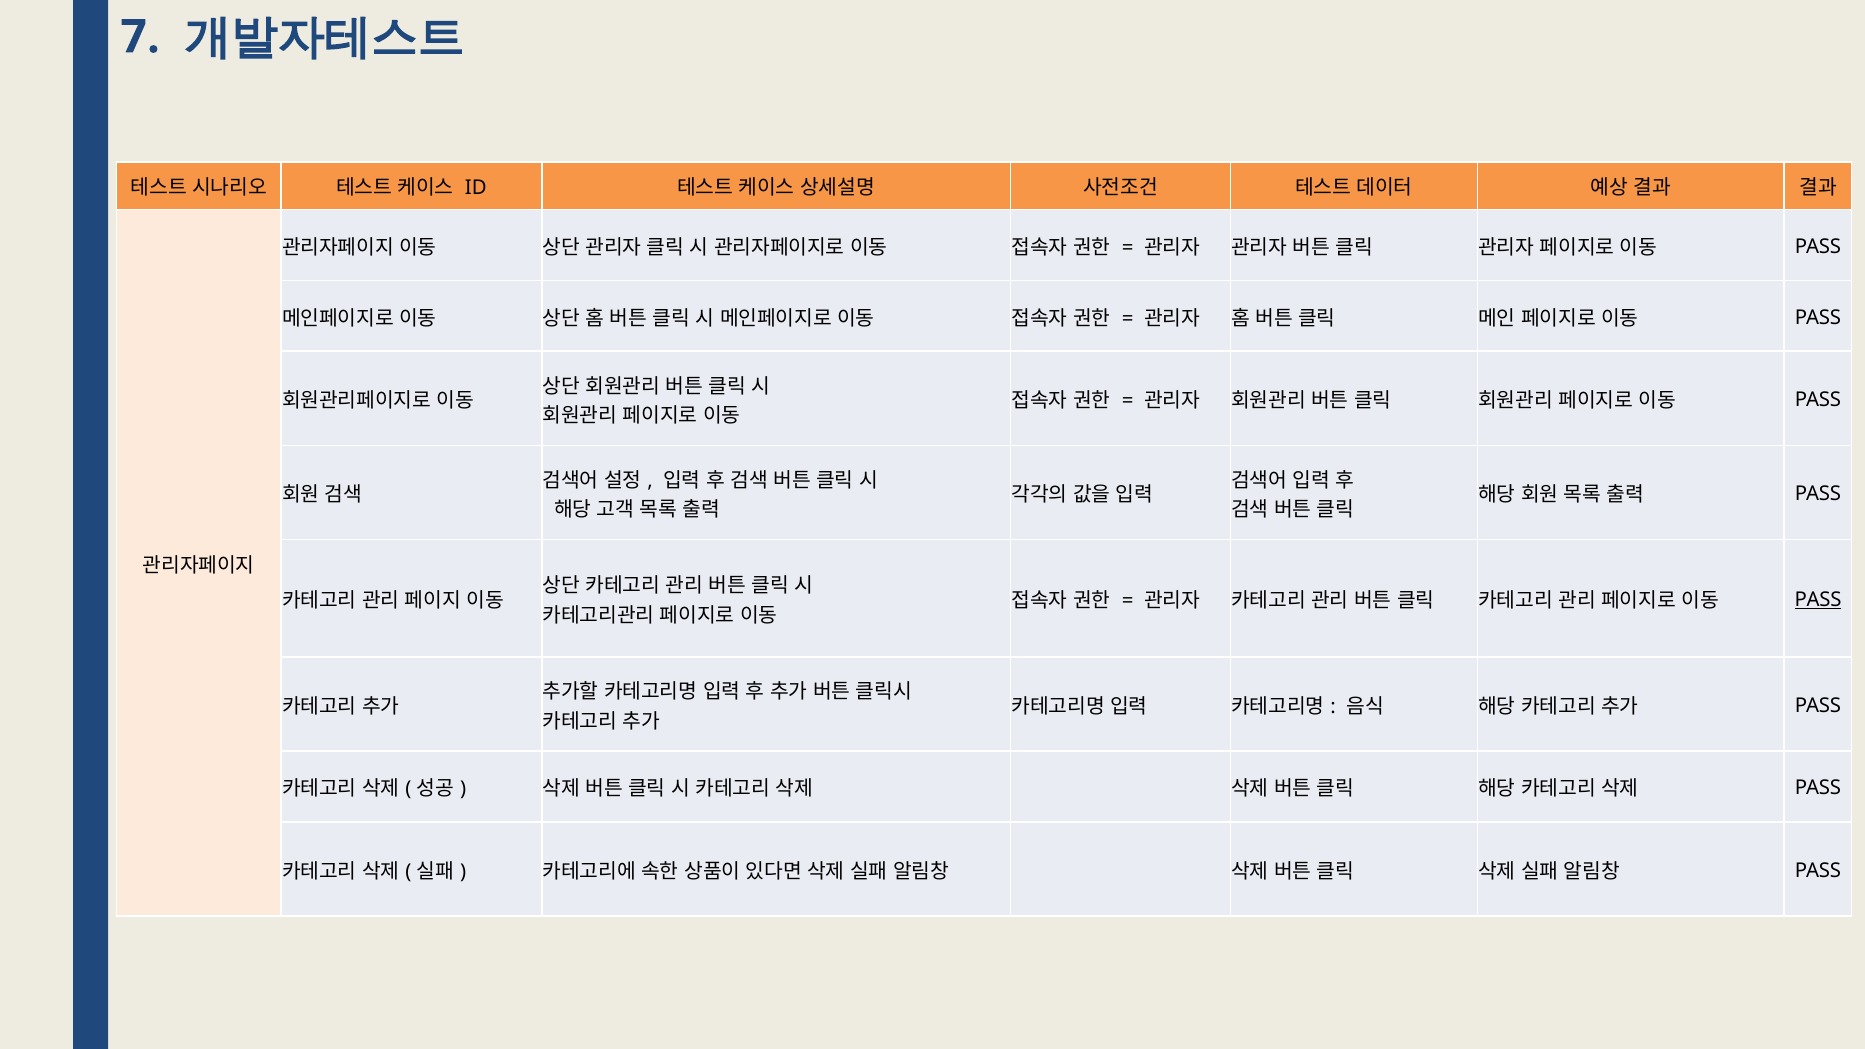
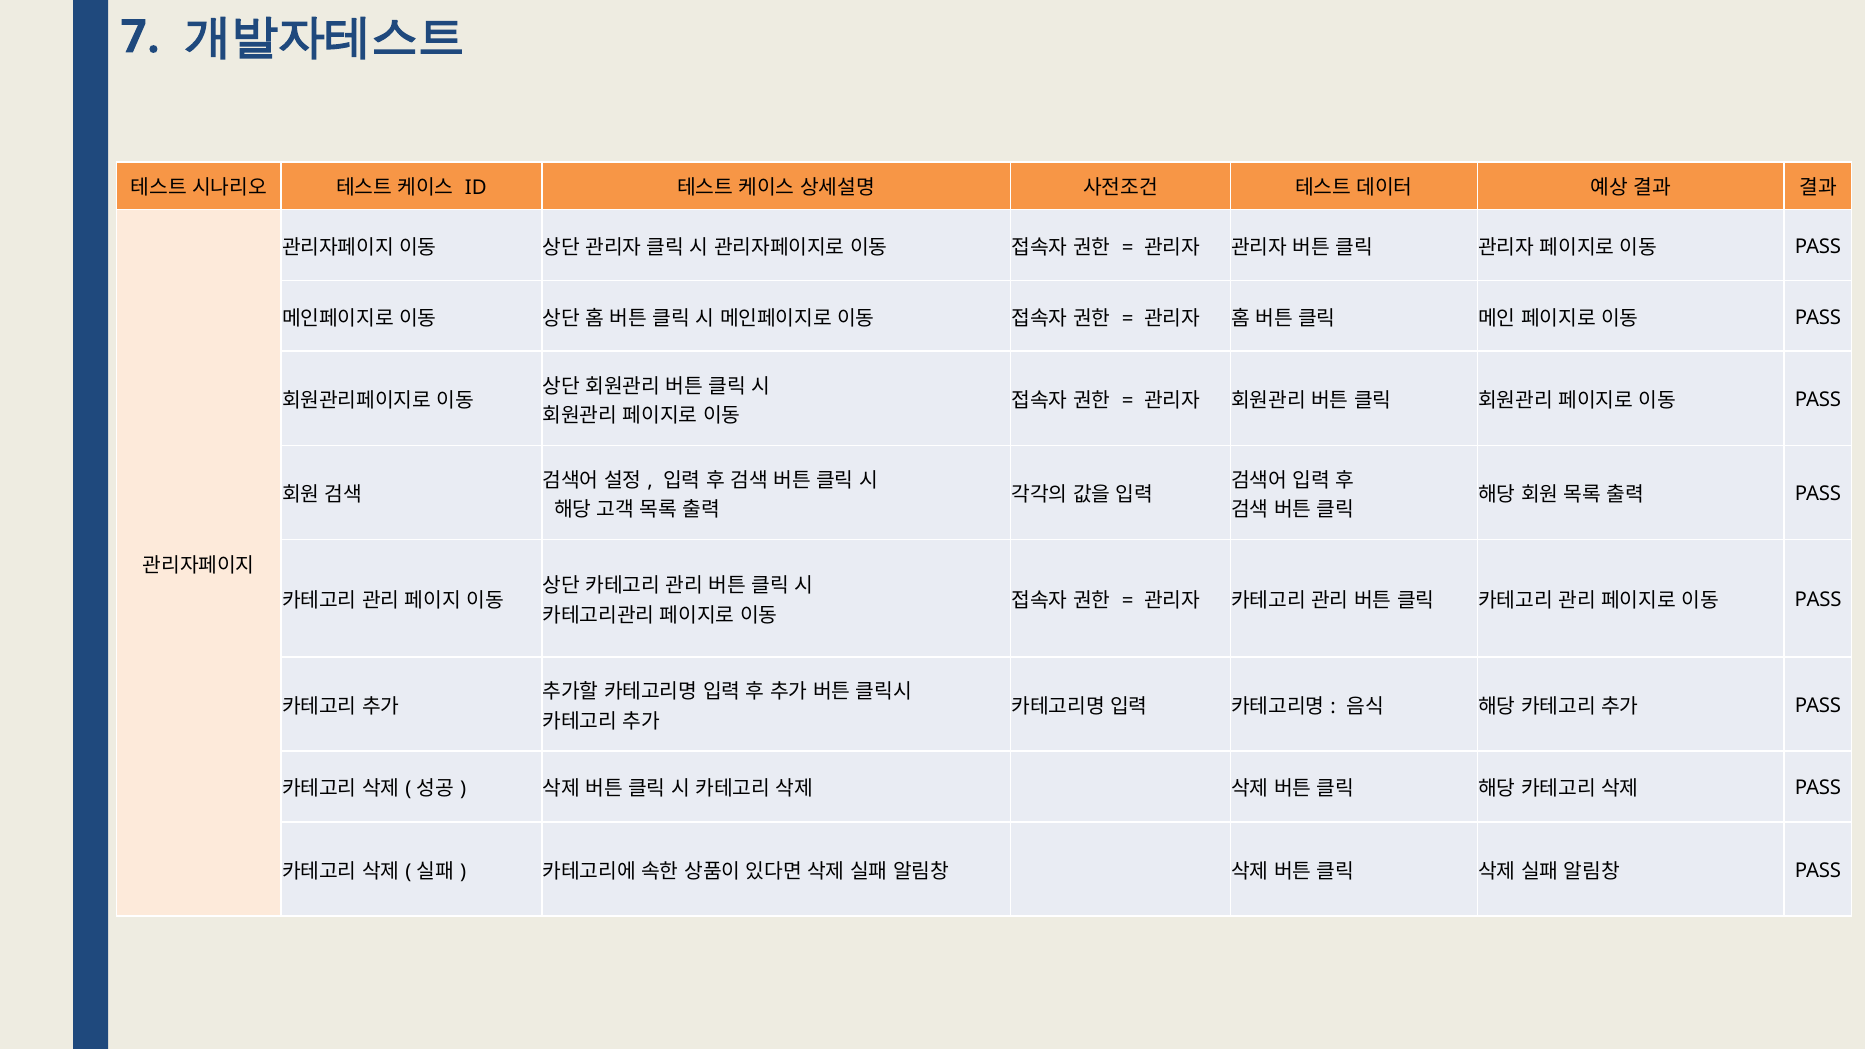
PASS underline: present -> none (1818, 600)
